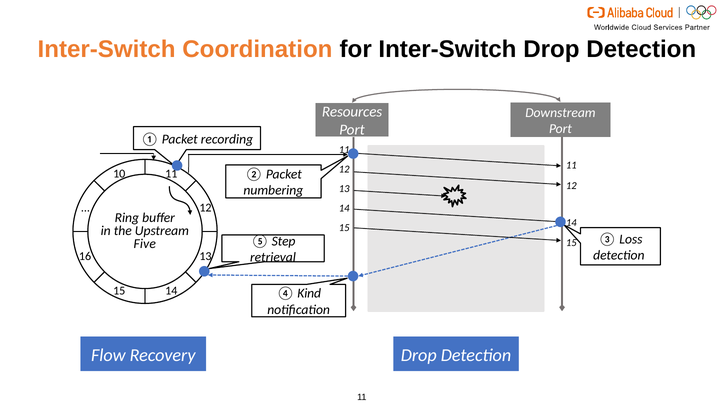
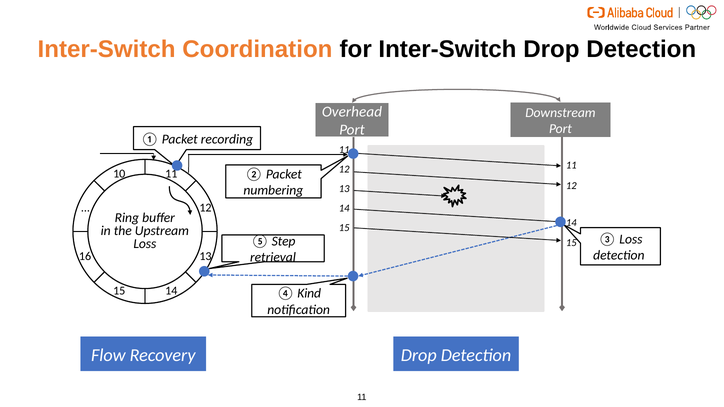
Resources: Resources -> Overhead (352, 112)
Five: Five -> Loss (145, 244)
